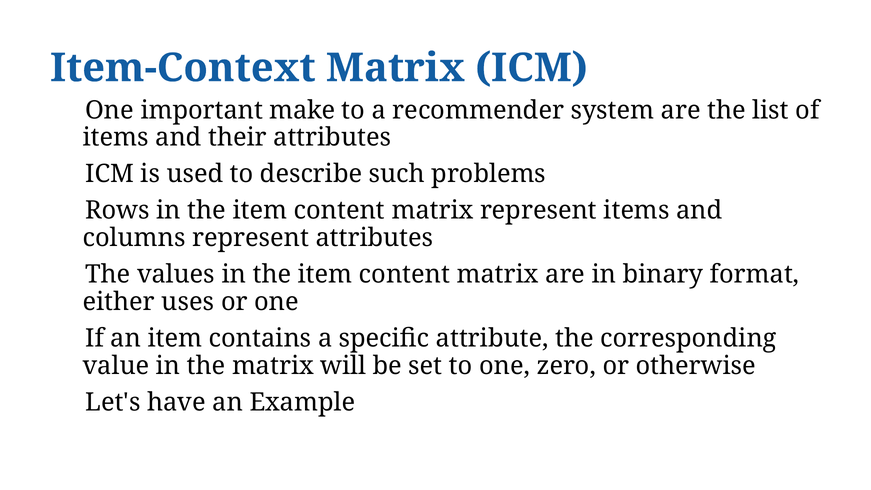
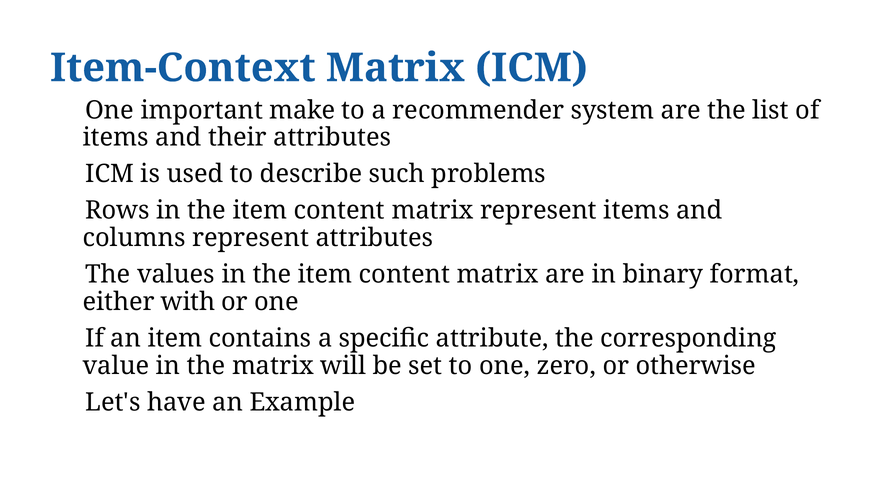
uses: uses -> with (188, 302)
